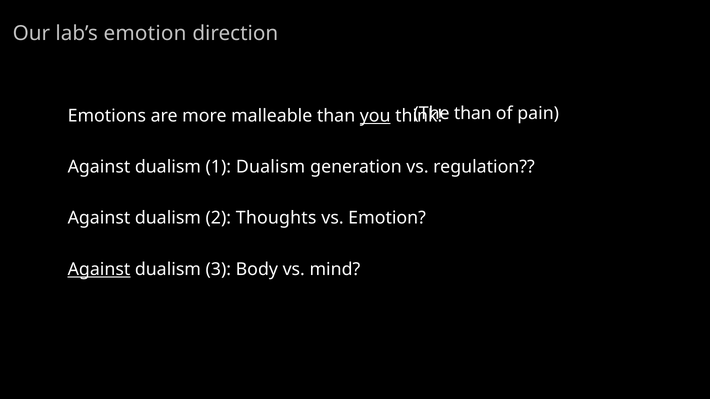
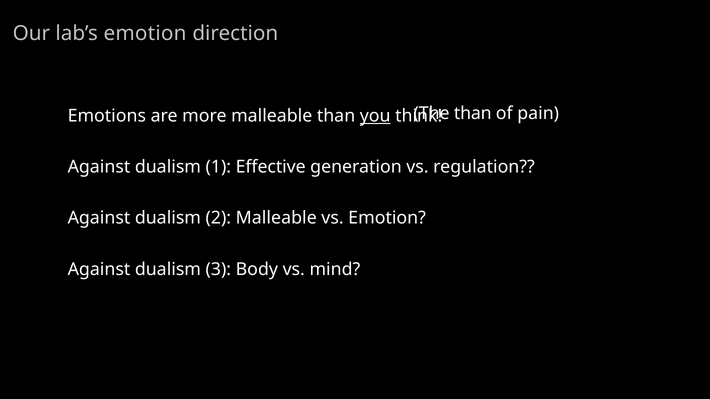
1 Dualism: Dualism -> Effective (271, 167)
2 Thoughts: Thoughts -> Malleable (276, 218)
Against underline: present -> none (99, 269)
